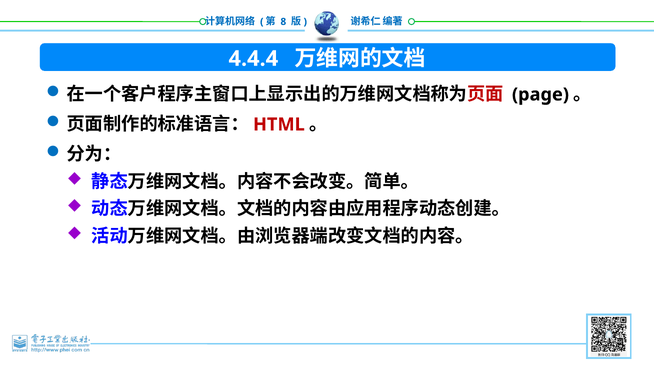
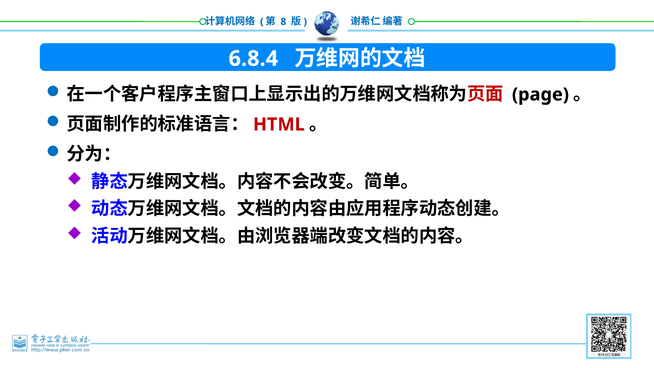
4.4.4: 4.4.4 -> 6.8.4 (253, 59)
